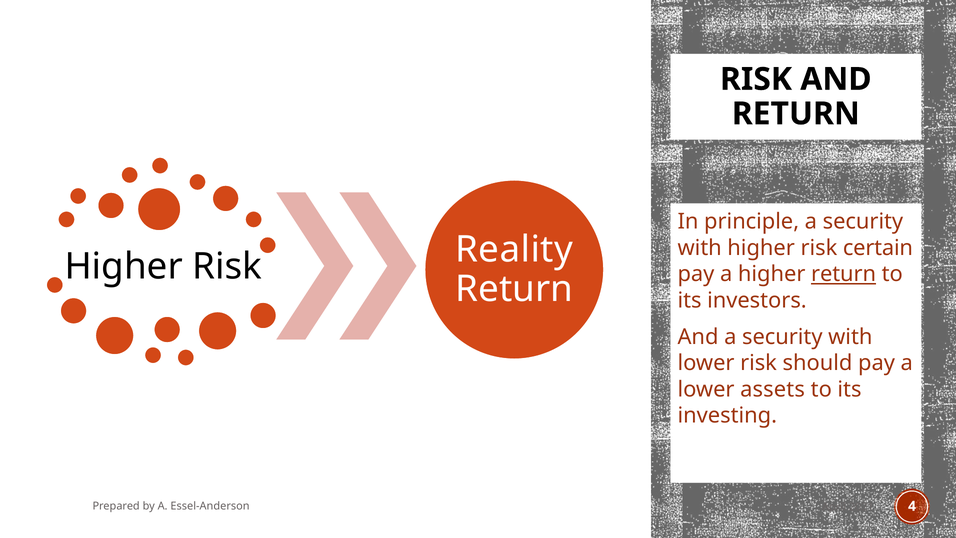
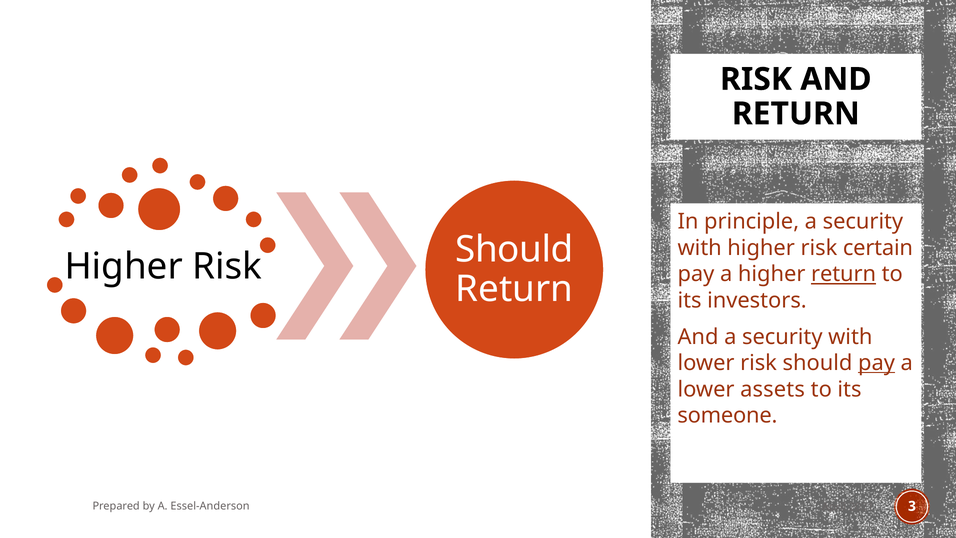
Higher Risk Reality: Reality -> Should (514, 249)
pay underline: none -> present (877, 363)
investing: investing -> someone (727, 415)
4: 4 -> 3 (912, 506)
